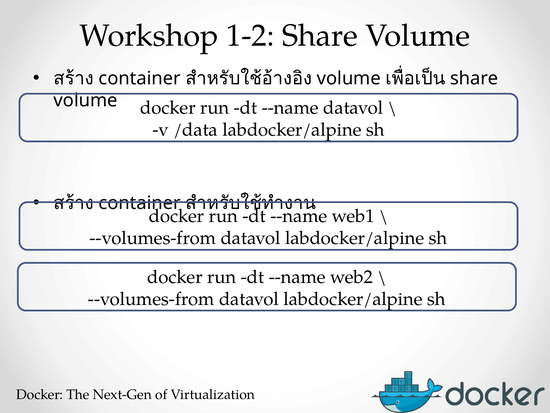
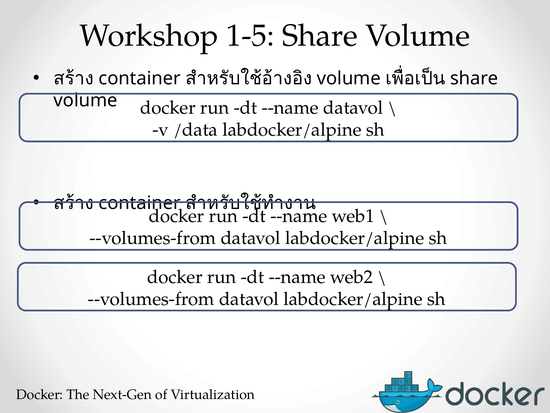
1-2: 1-2 -> 1-5 (250, 36)
